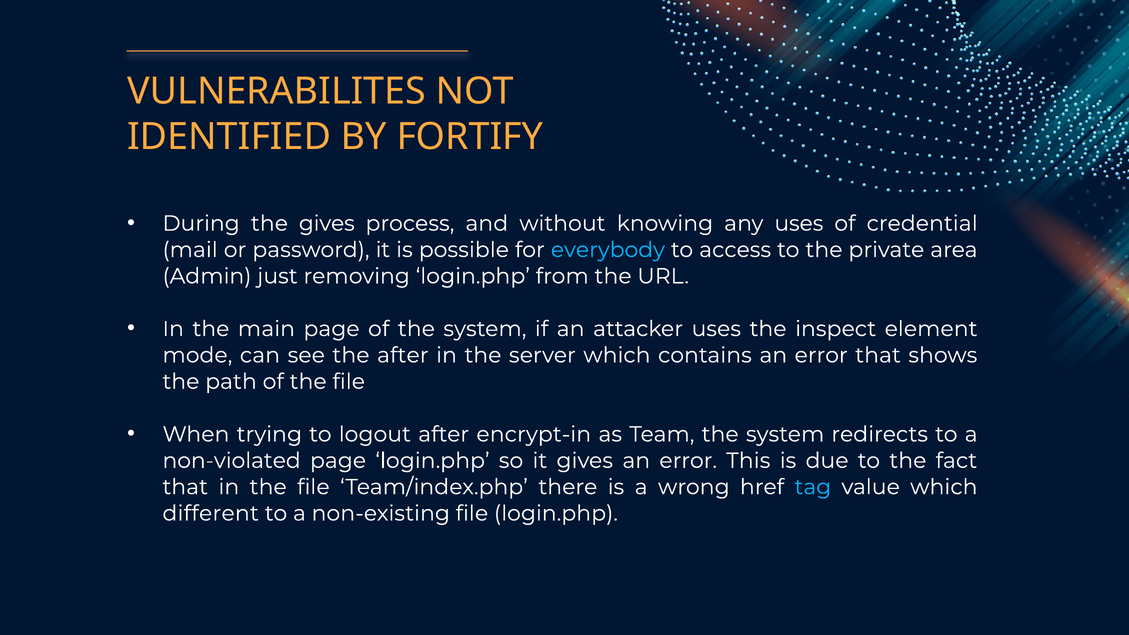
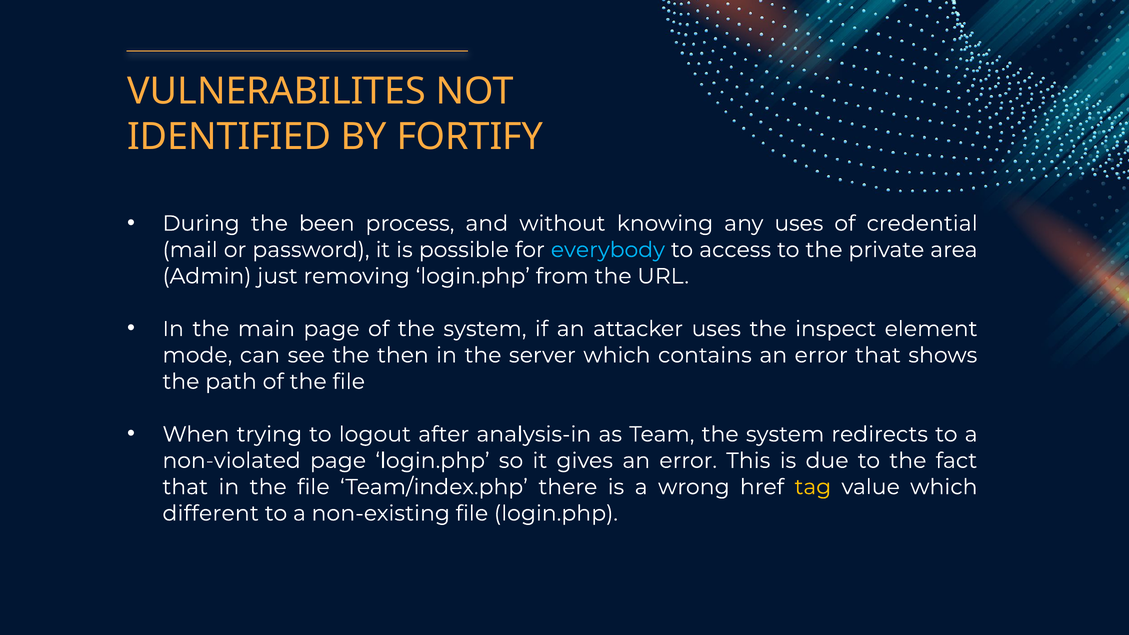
the gives: gives -> been (327, 223)
the after: after -> then (403, 355)
encrypt-in: encrypt-in -> analysis-in (534, 434)
tag colour: light blue -> yellow (813, 487)
